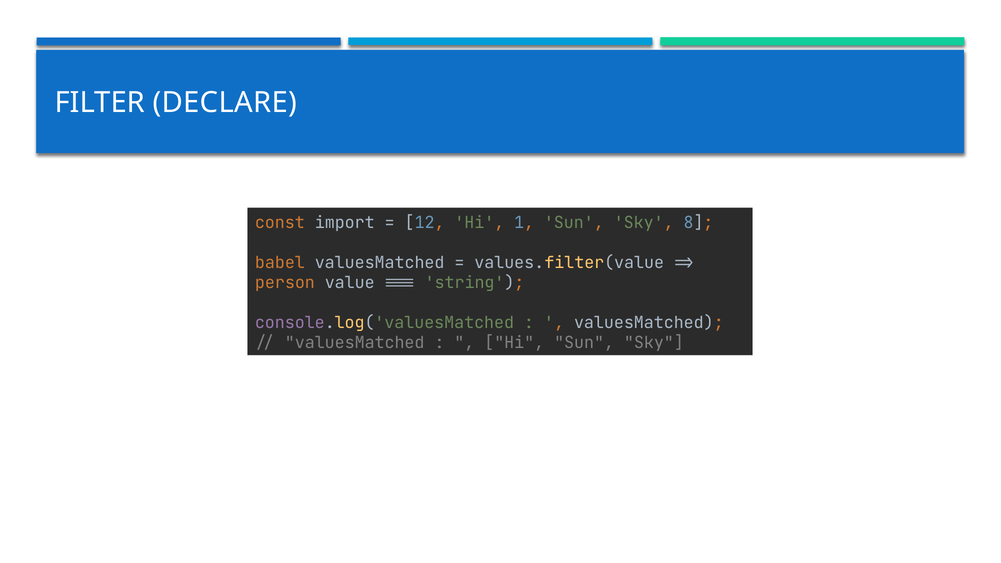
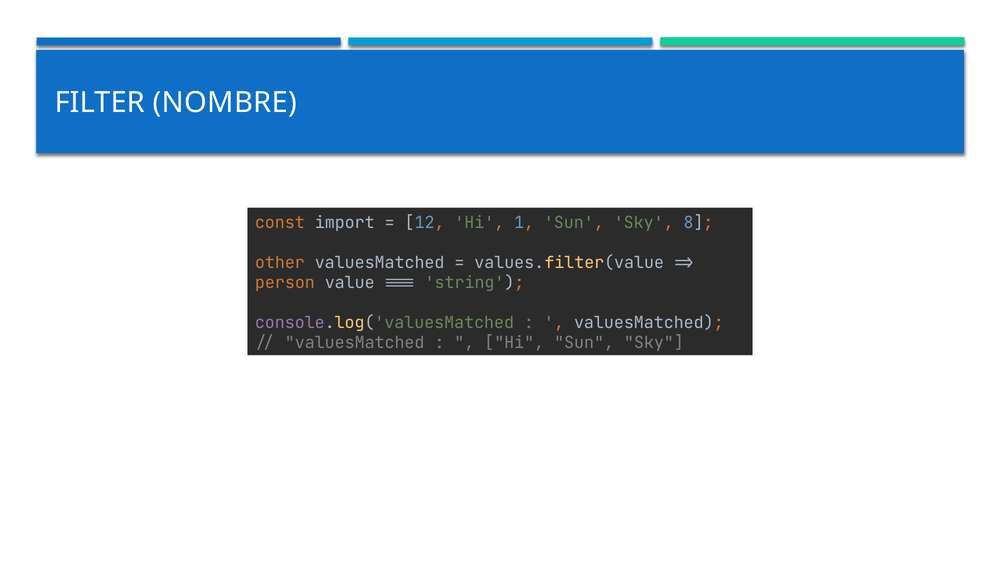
DECLARE: DECLARE -> NOMBRE (225, 103)
babel: babel -> other (280, 263)
